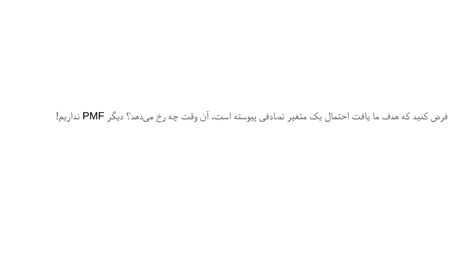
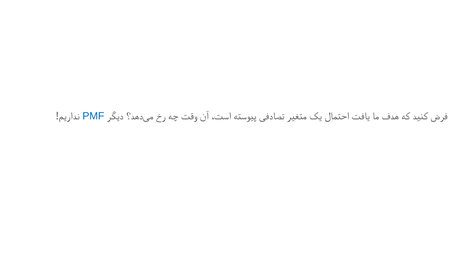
PMF colour: black -> blue (93, 116)
